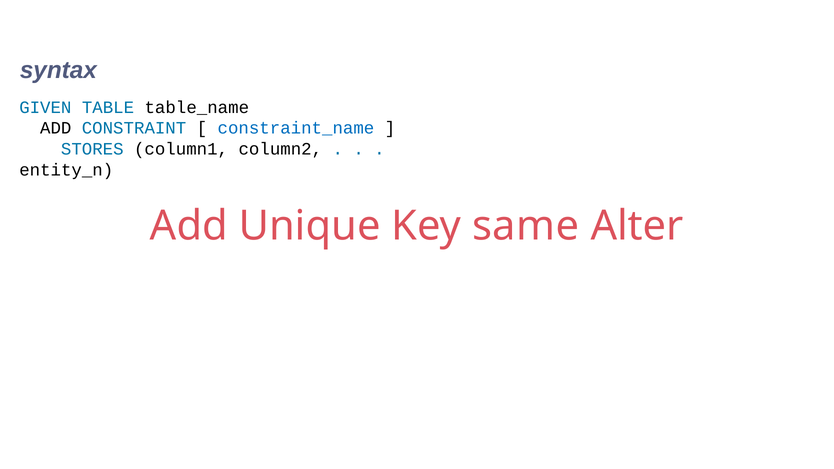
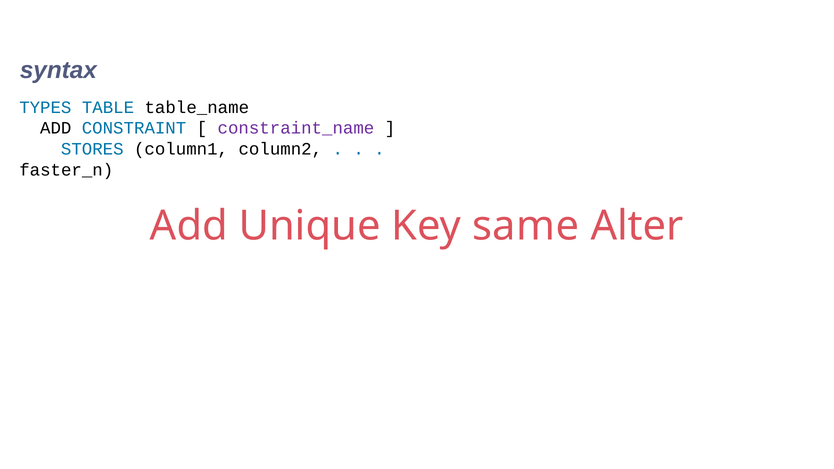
GIVEN: GIVEN -> TYPES (45, 107)
constraint_name colour: blue -> purple (296, 128)
entity_n: entity_n -> faster_n (66, 170)
